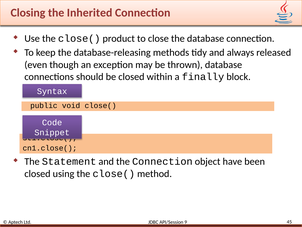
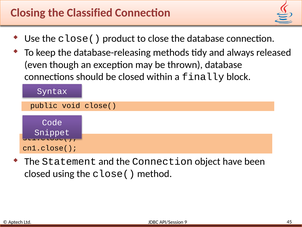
Inherited: Inherited -> Classified (90, 13)
